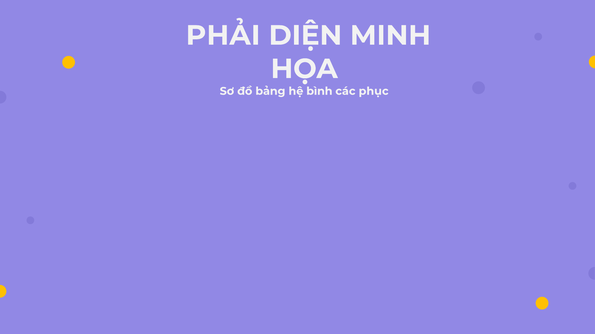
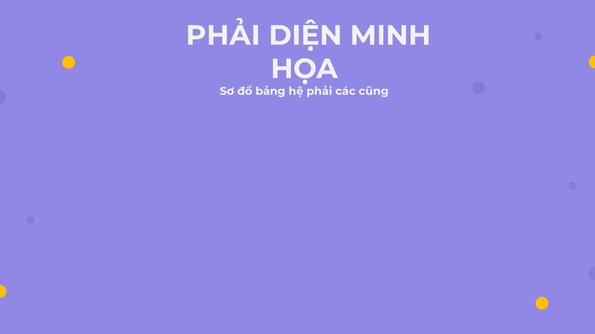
hệ bình: bình -> phải (319, 91)
phục: phục -> cũng (374, 91)
